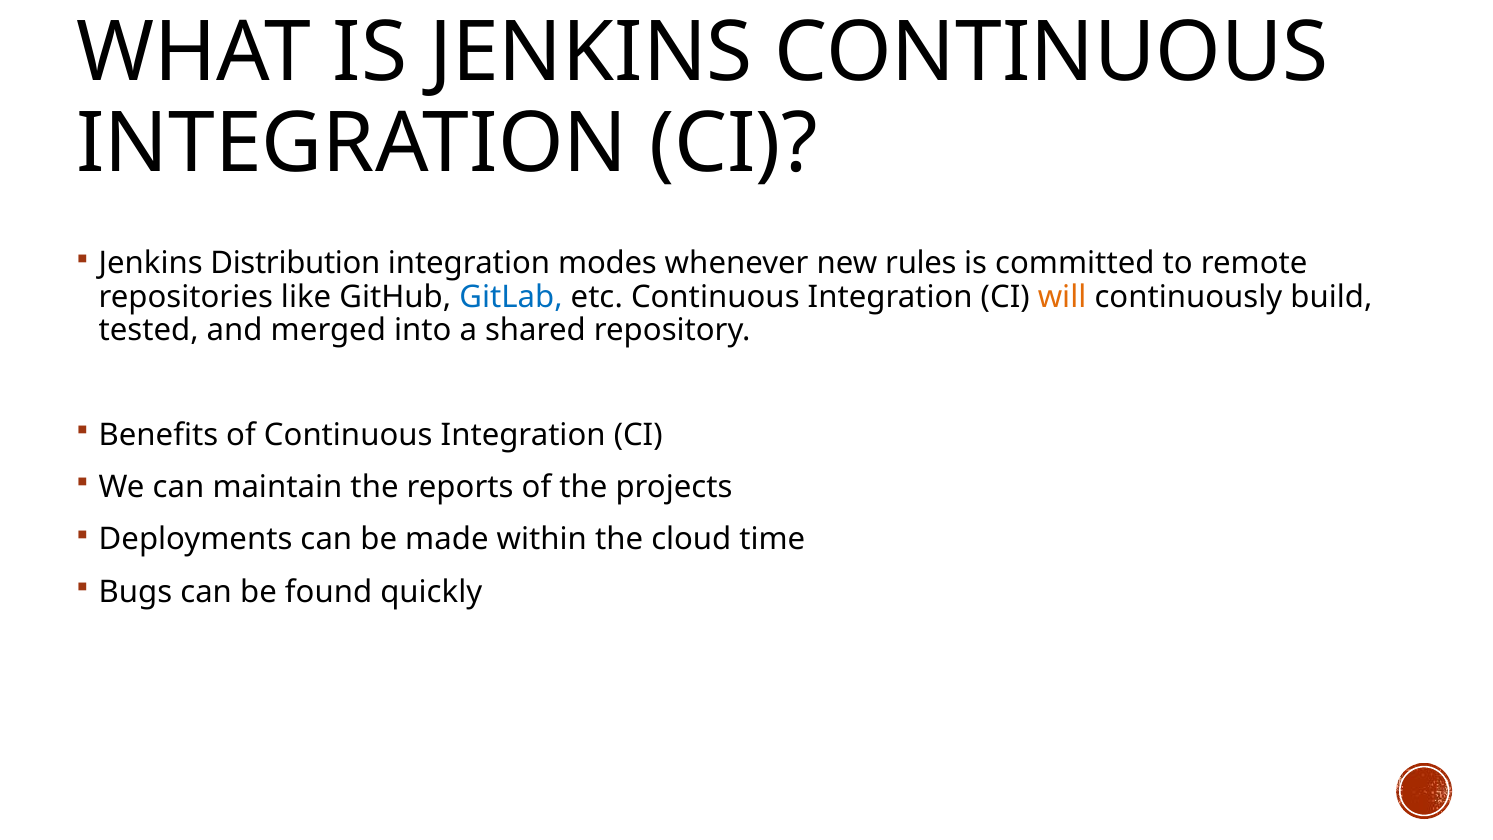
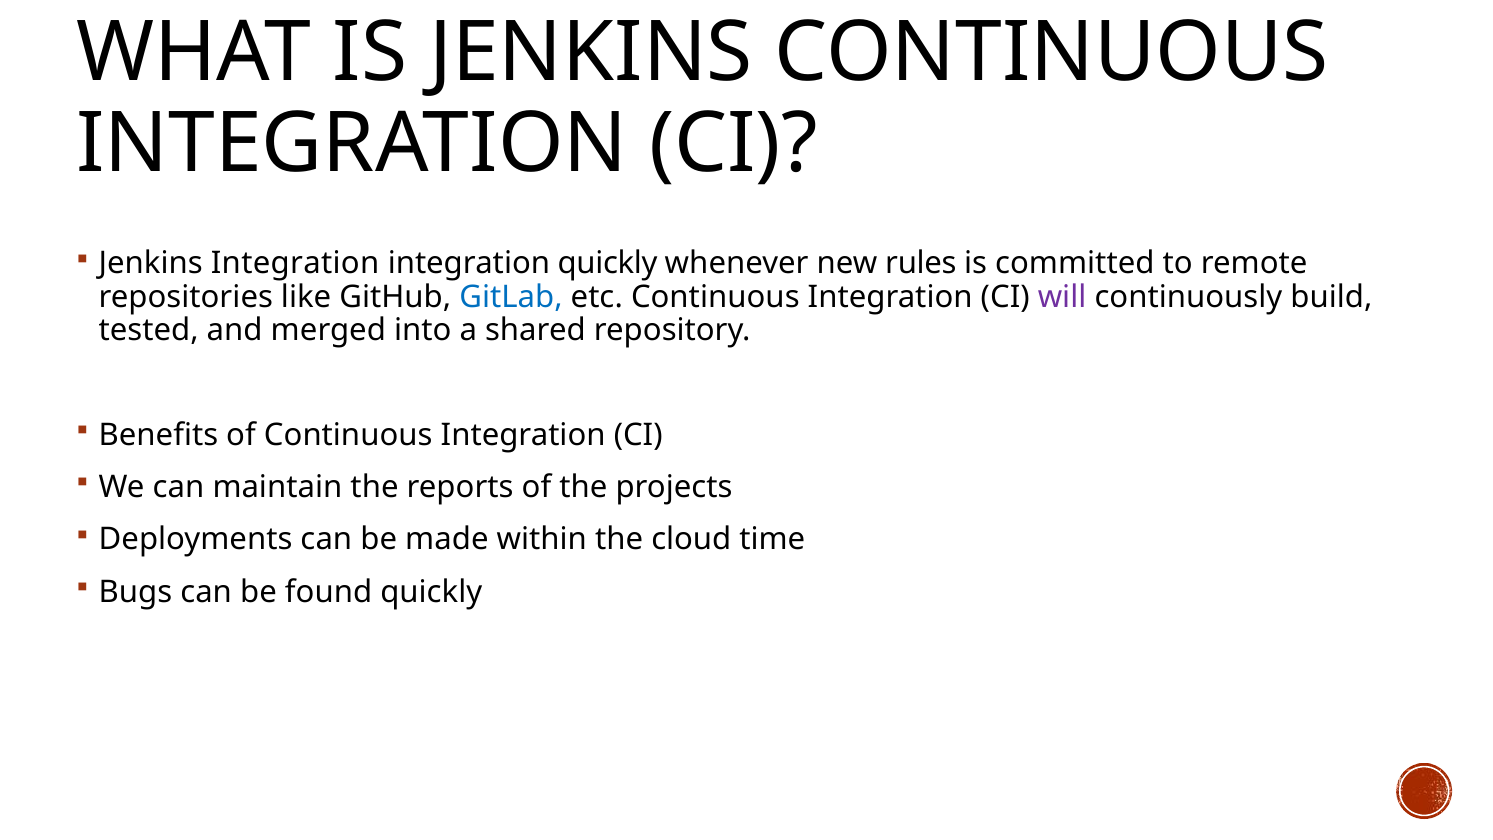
Jenkins Distribution: Distribution -> Integration (295, 263)
integration modes: modes -> quickly (608, 263)
will colour: orange -> purple (1062, 297)
